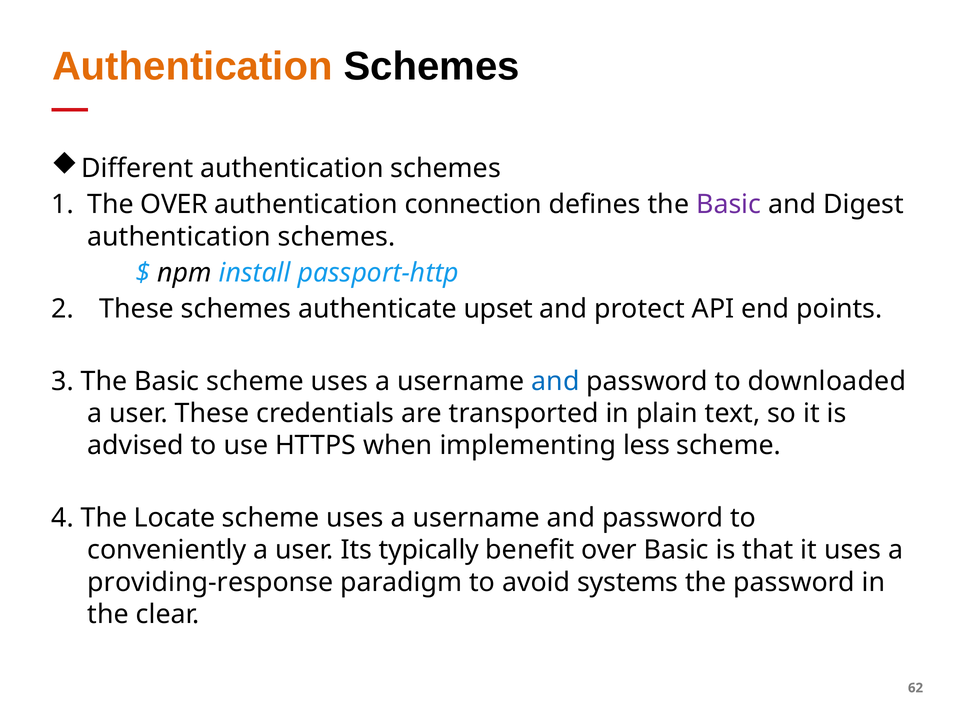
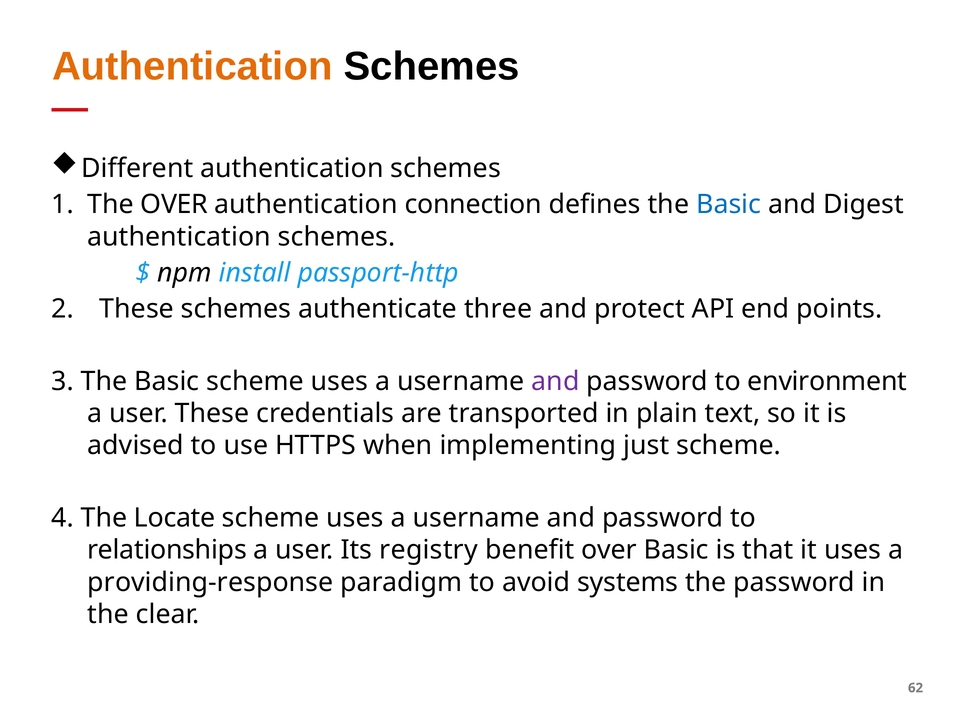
Basic colour: purple -> blue (729, 204)
upset: upset -> three (498, 309)
and colour: blue -> purple (555, 381)
downloaded: downloaded -> environment (827, 381)
less: less -> just (646, 445)
conveniently: conveniently -> relationships (167, 550)
typically: typically -> registry (429, 550)
